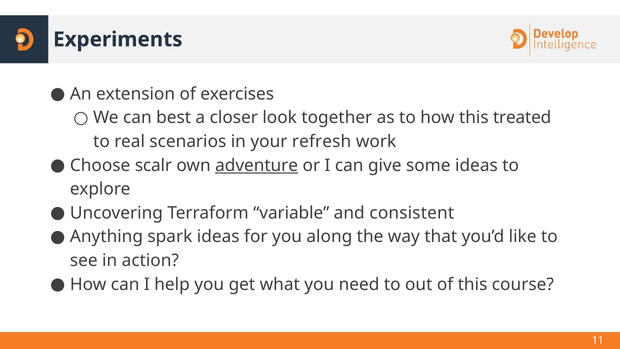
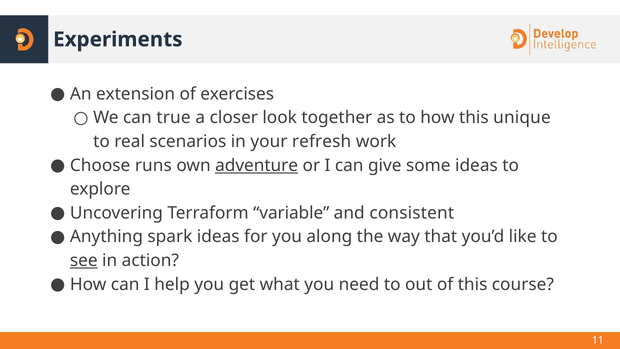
best: best -> true (174, 118)
treated: treated -> unique (522, 118)
scalr: scalr -> runs (153, 165)
see underline: none -> present (84, 260)
